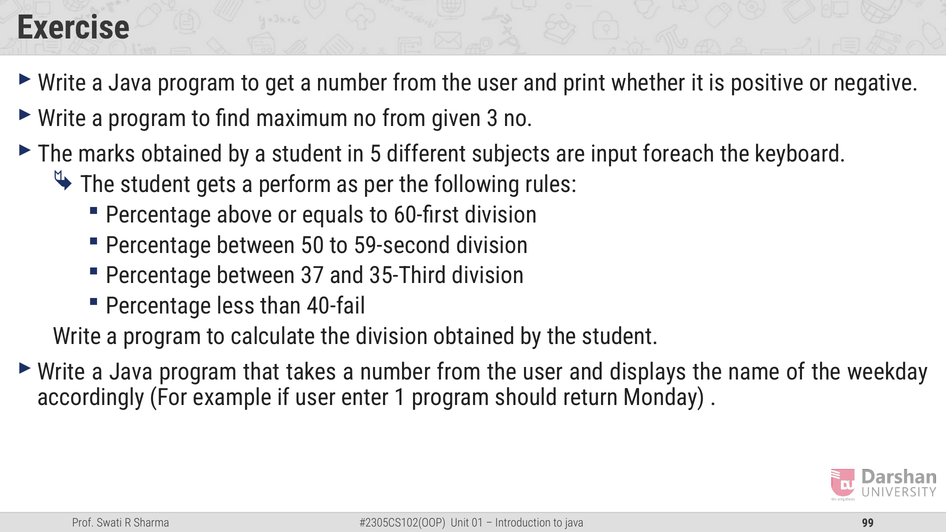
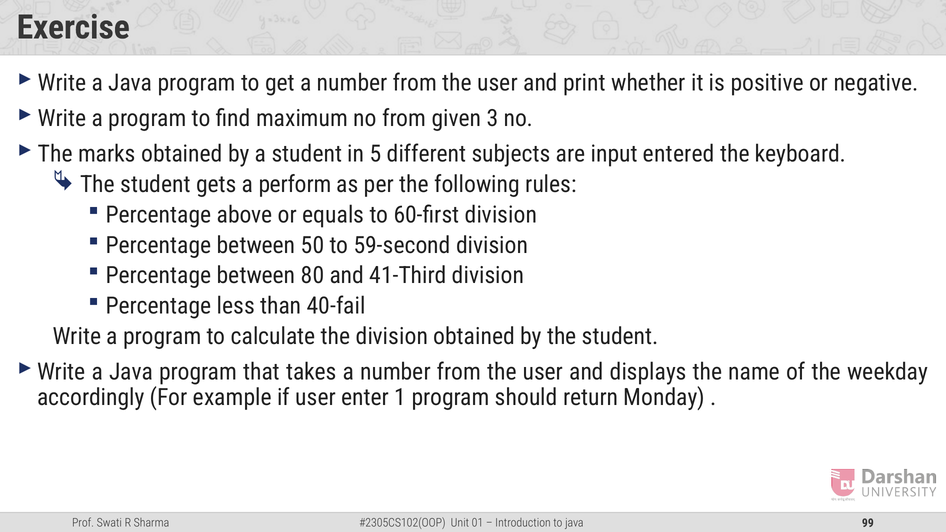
foreach: foreach -> entered (679, 154)
37: 37 -> 80 (313, 276)
35-Third: 35-Third -> 41-Third (408, 276)
